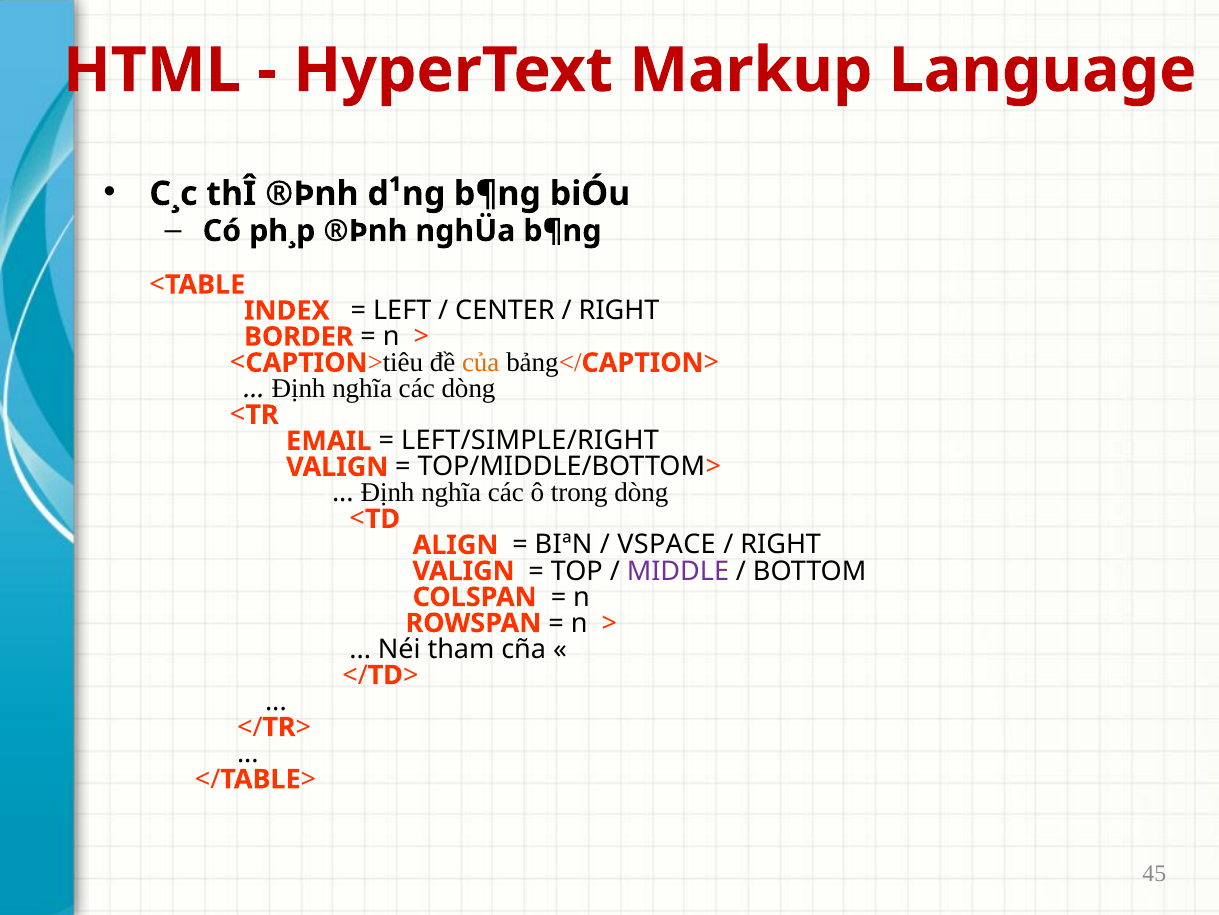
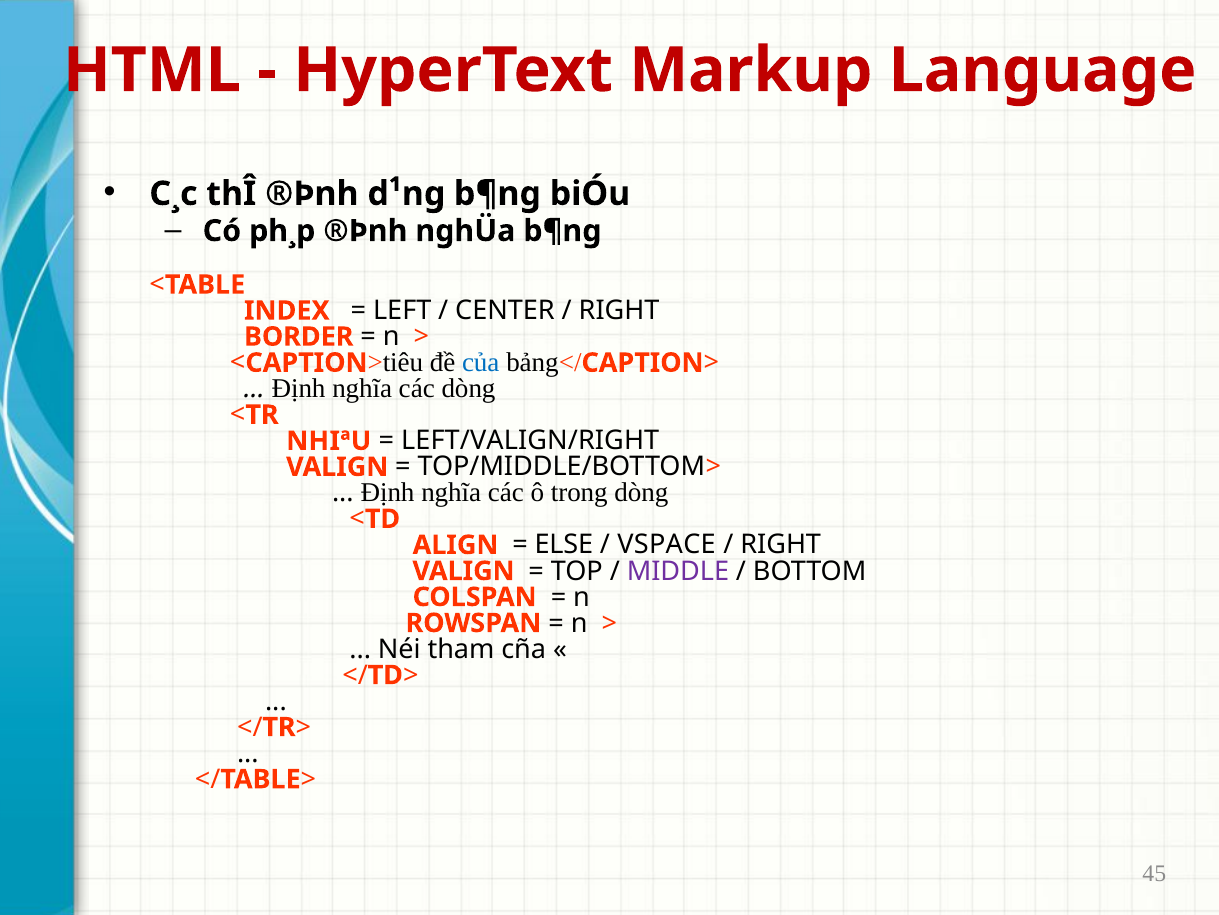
của colour: orange -> blue (481, 363)
EMAIL: EMAIL -> NHIªU (329, 441)
LEFT/SIMPLE/RIGHT: LEFT/SIMPLE/RIGHT -> LEFT/VALIGN/RIGHT (530, 441)
BIªN: BIªN -> ELSE (564, 545)
